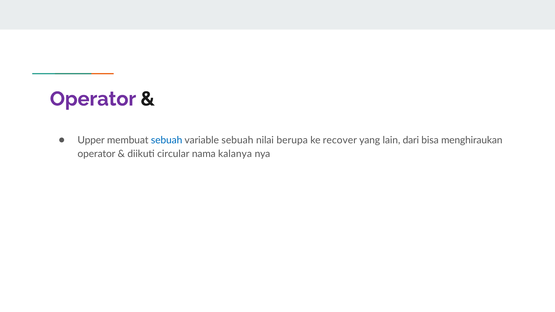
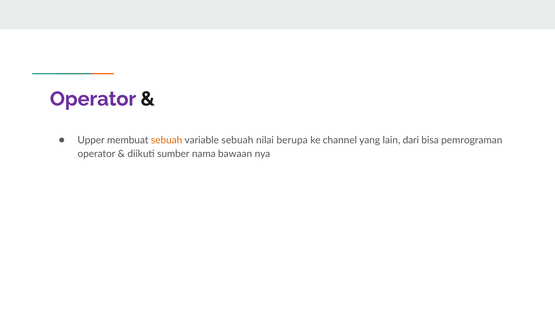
sebuah colour: blue -> orange (167, 140)
recover: recover -> channel (340, 140)
menghiraukan: menghiraukan -> pemrograman (472, 140)
circular: circular -> sumber (173, 154)
kalanya: kalanya -> bawaan (235, 154)
